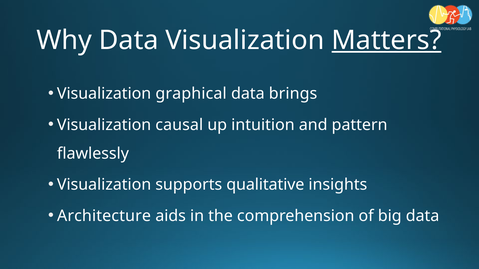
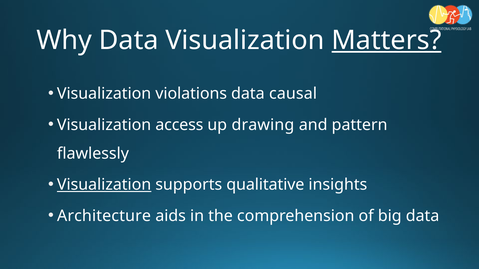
graphical: graphical -> violations (191, 94)
brings: brings -> causal (293, 94)
causal: causal -> access (179, 125)
intuition: intuition -> drawing (263, 125)
Visualization underline: none -> present (104, 185)
